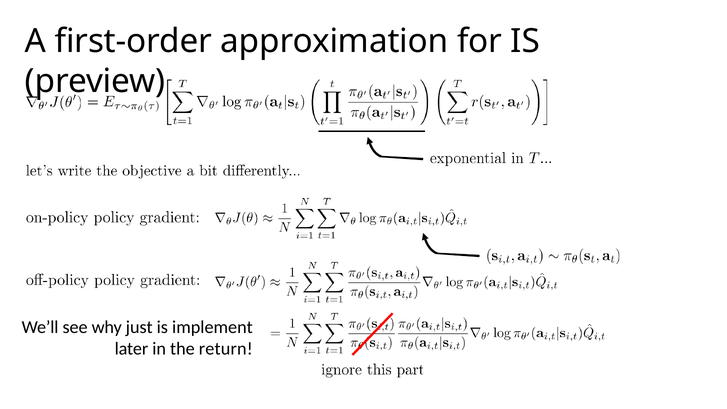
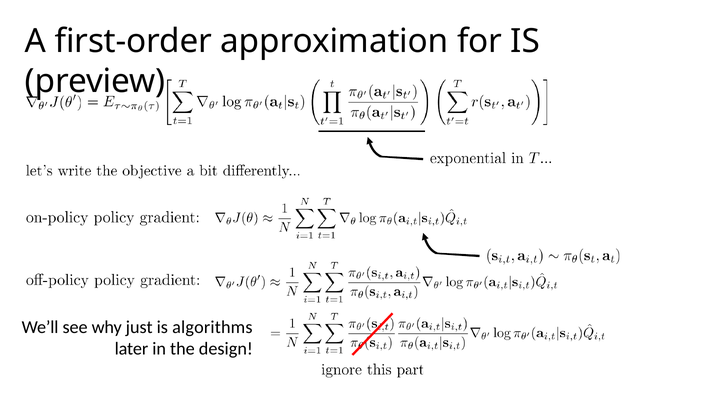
implement: implement -> algorithms (212, 327)
return: return -> design (226, 349)
